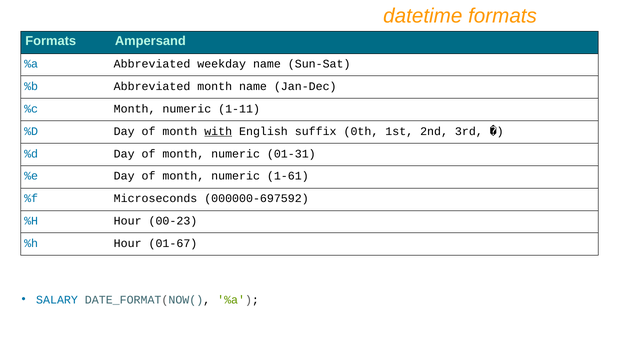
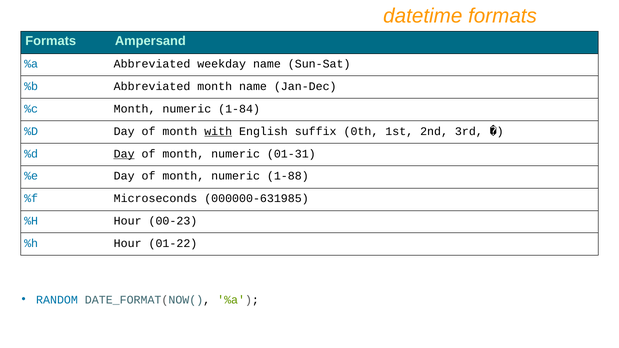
1-11: 1-11 -> 1-84 (239, 109)
Day underline: none -> present (124, 154)
1-61: 1-61 -> 1-88 (288, 176)
000000-697592: 000000-697592 -> 000000-631985 (256, 199)
01-67: 01-67 -> 01-22 (173, 244)
SALARY: SALARY -> RANDOM (57, 300)
